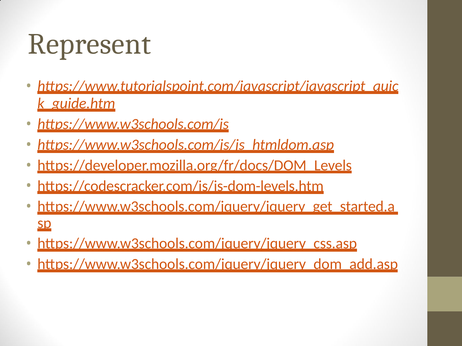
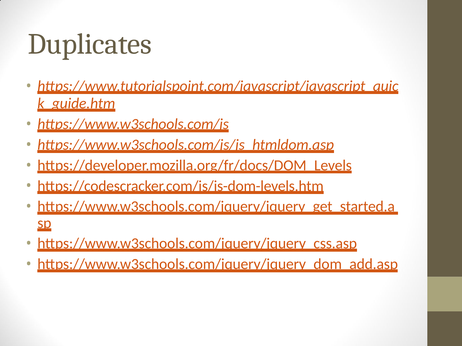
Represent: Represent -> Duplicates (90, 44)
